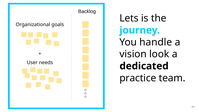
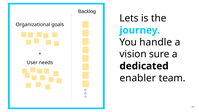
look: look -> sure (159, 54)
practice: practice -> enabler (138, 78)
